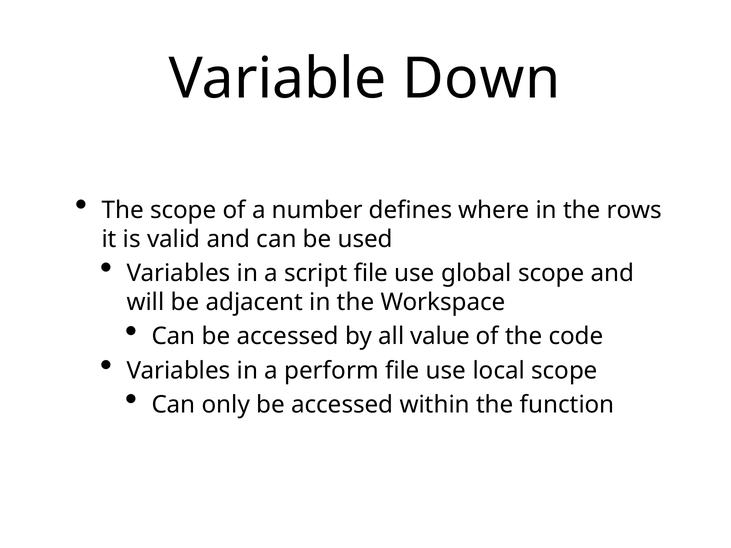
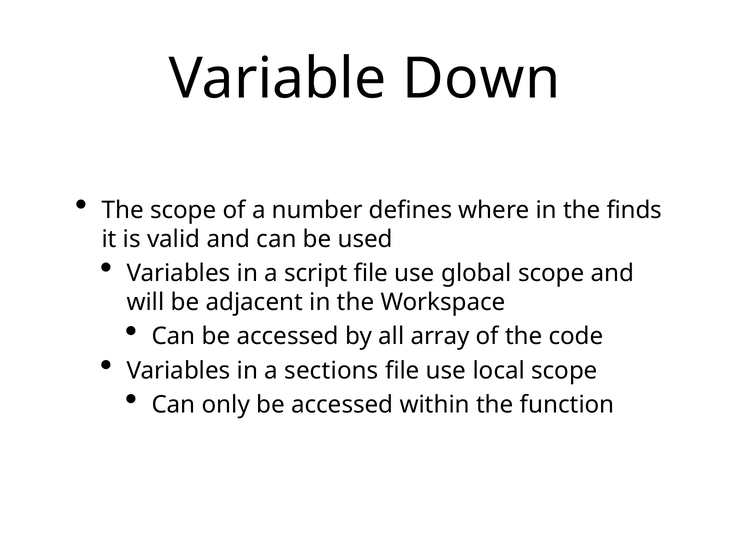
rows: rows -> finds (634, 210)
value: value -> array (440, 337)
perform: perform -> sections (331, 371)
